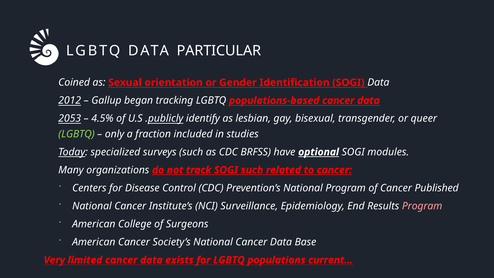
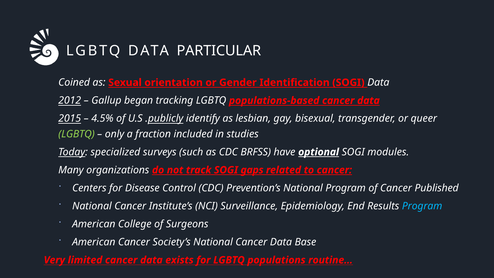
2053: 2053 -> 2015 (70, 119)
SOGI such: such -> gaps (252, 170)
Program colour: pink -> light blue (422, 206)
current…: current… -> routine… (331, 260)
